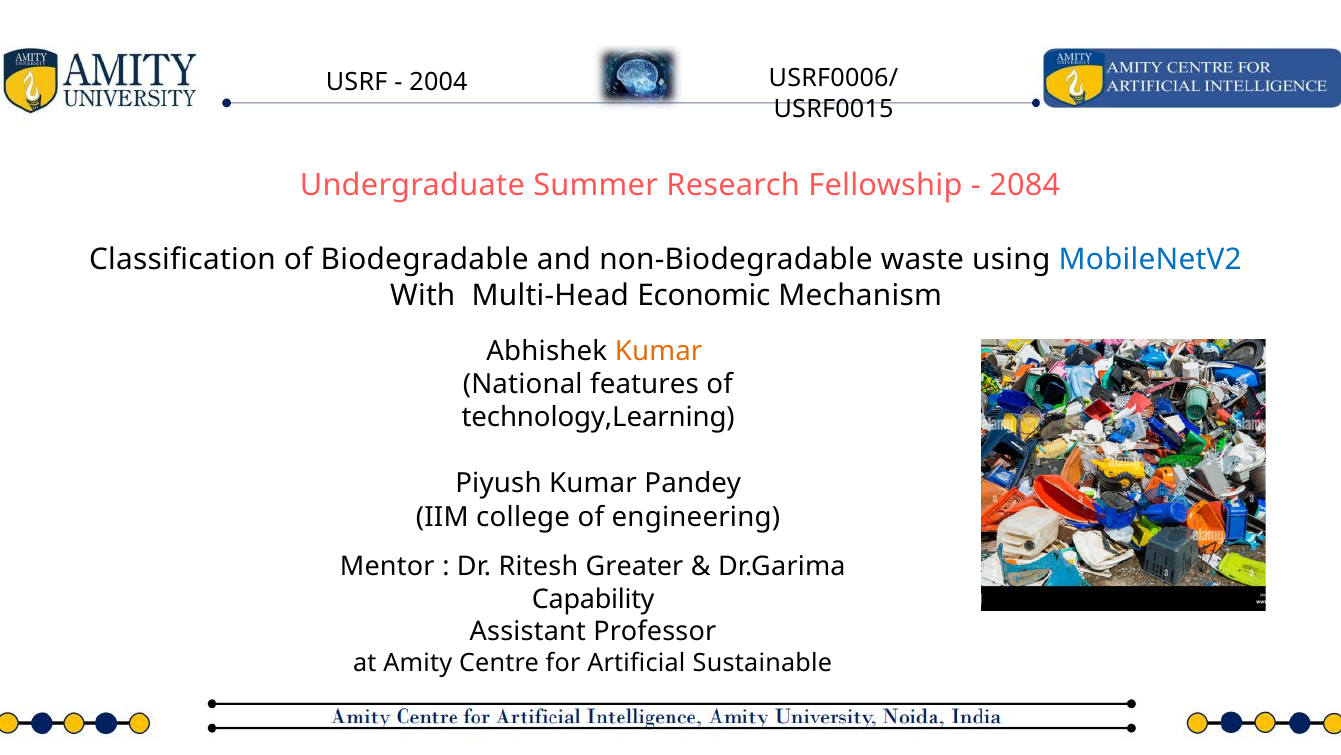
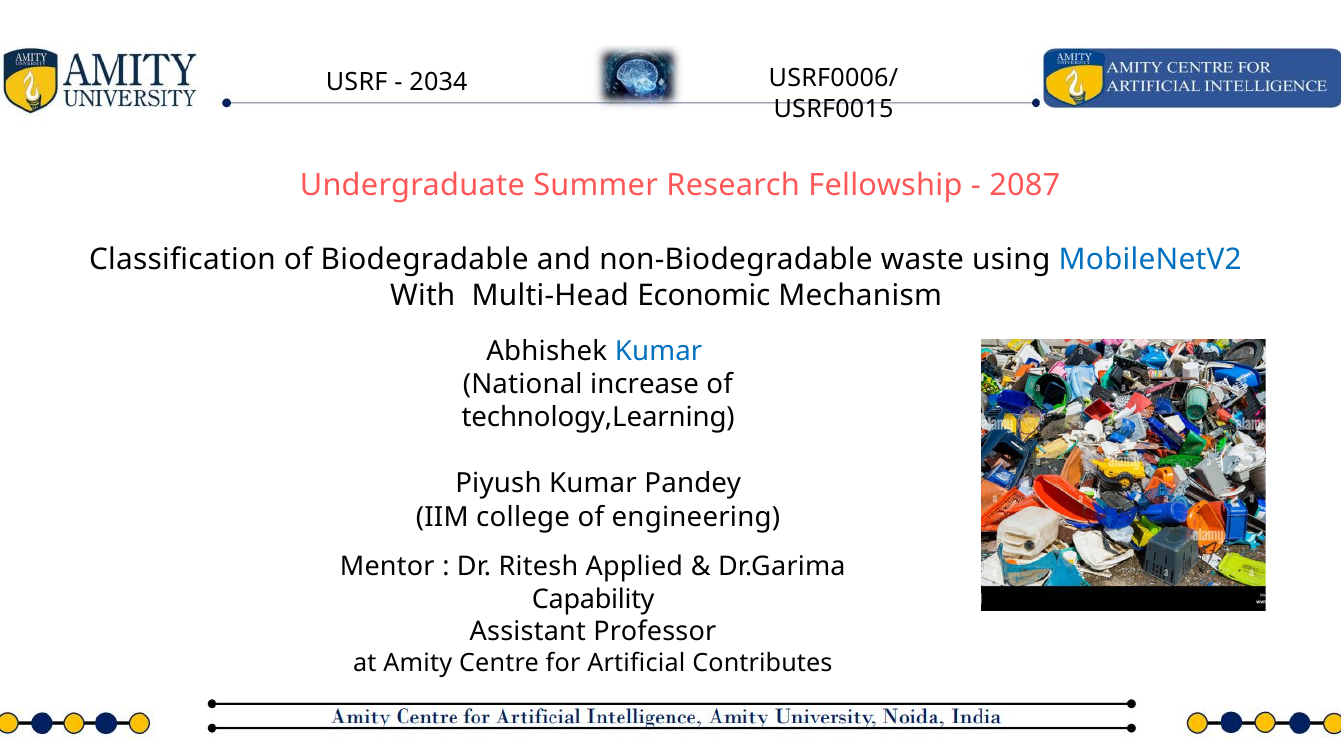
2004: 2004 -> 2034 (438, 82)
2084: 2084 -> 2087 (1025, 185)
Kumar colour: orange -> blue (659, 351)
features: features -> increase (645, 384)
Greater: Greater -> Applied (634, 566)
Sustainable: Sustainable -> Contributes (762, 662)
